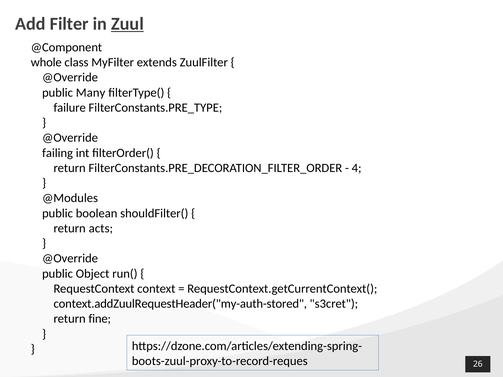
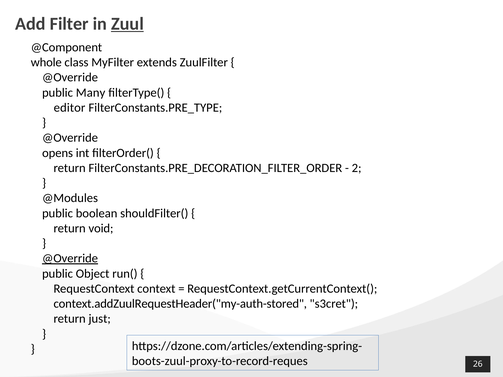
failure: failure -> editor (70, 108)
failing: failing -> opens (58, 153)
4: 4 -> 2 (357, 168)
acts: acts -> void (101, 228)
@Override underline: none -> present (70, 259)
fine: fine -> just (100, 319)
